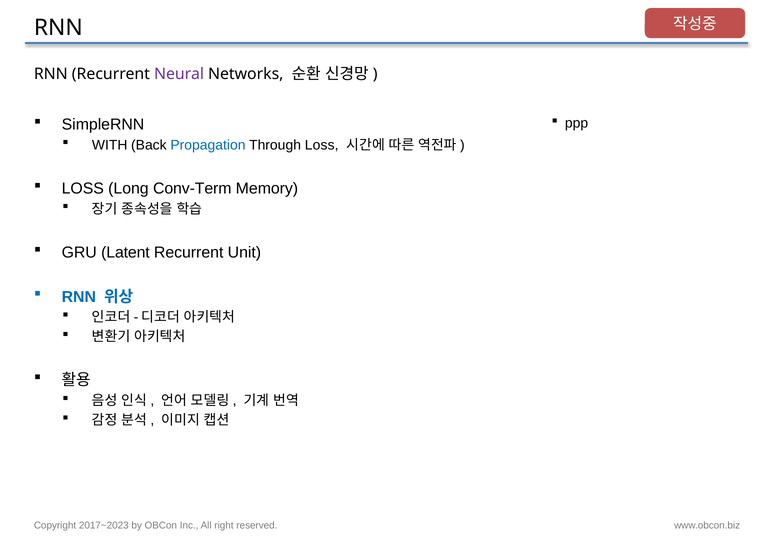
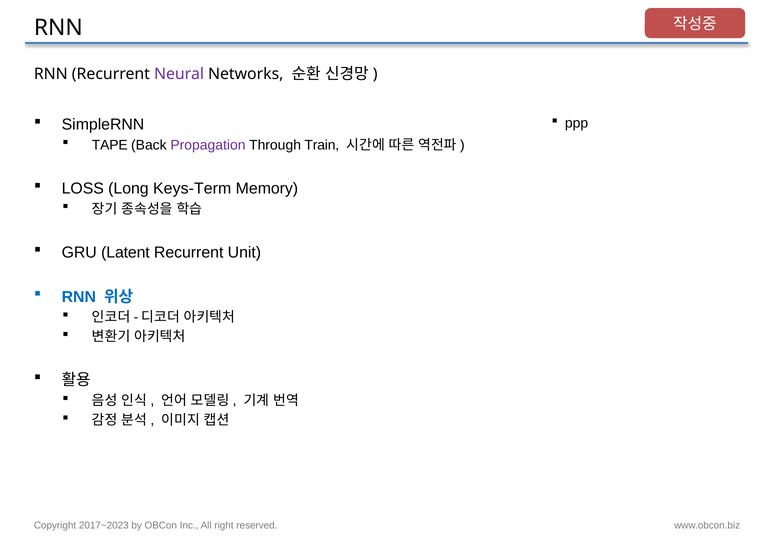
WITH: WITH -> TAPE (110, 145)
Propagation colour: blue -> purple (208, 145)
Through Loss: Loss -> Train (322, 145)
Conv-Term: Conv-Term -> Keys-Term (192, 188)
